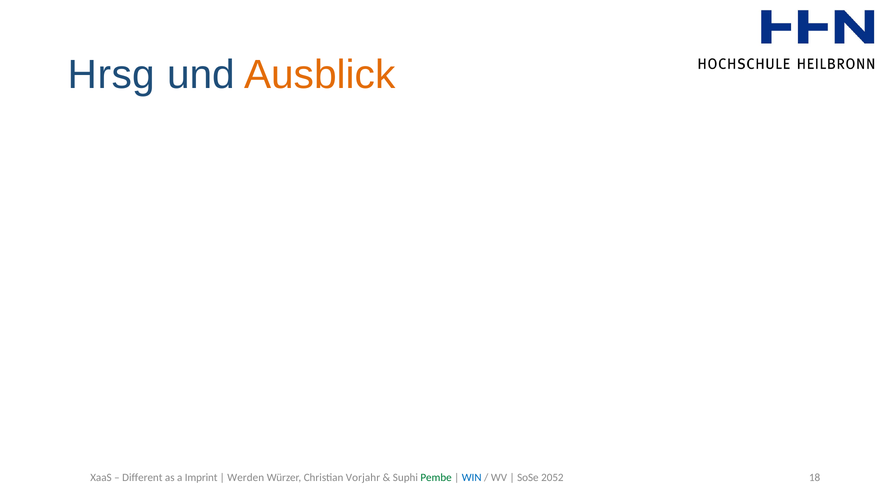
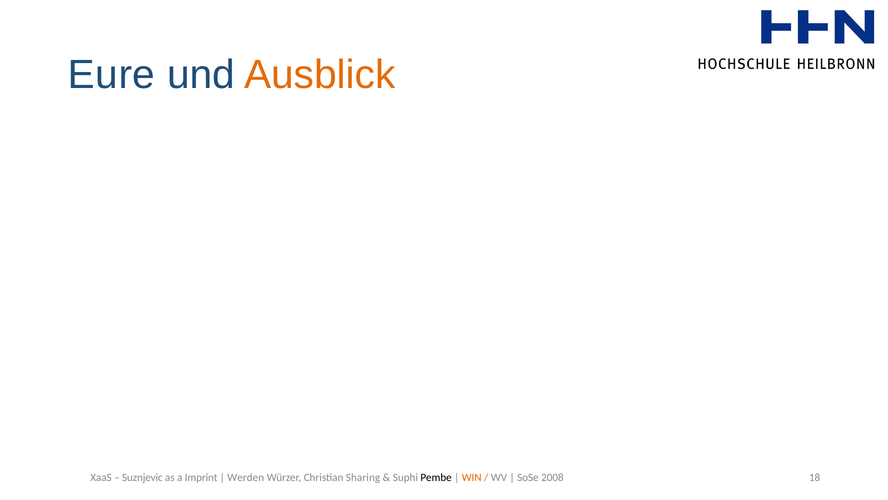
Hrsg: Hrsg -> Eure (112, 75)
Different: Different -> Suznjevic (142, 477)
Vorjahr: Vorjahr -> Sharing (363, 477)
Pembe colour: green -> black (436, 477)
WIN colour: blue -> orange (472, 477)
2052: 2052 -> 2008 (552, 477)
